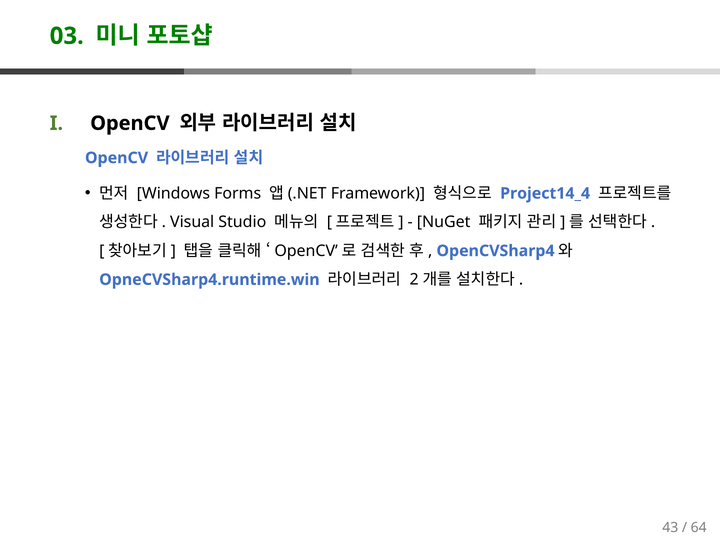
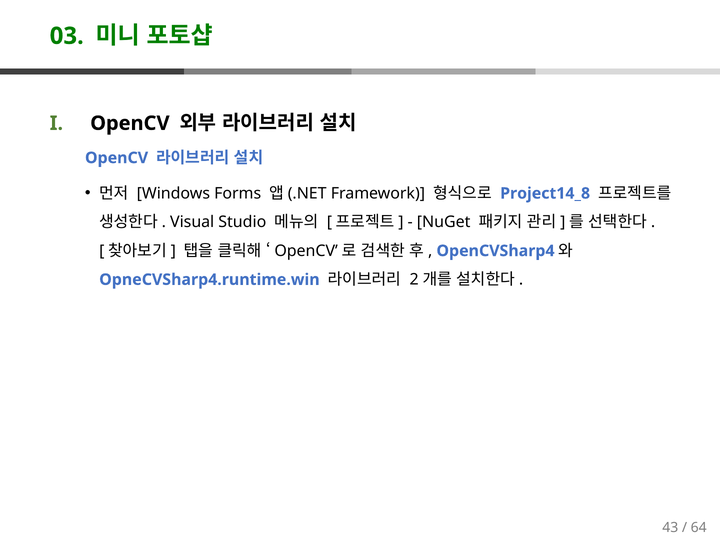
Project14_4: Project14_4 -> Project14_8 (545, 193)
